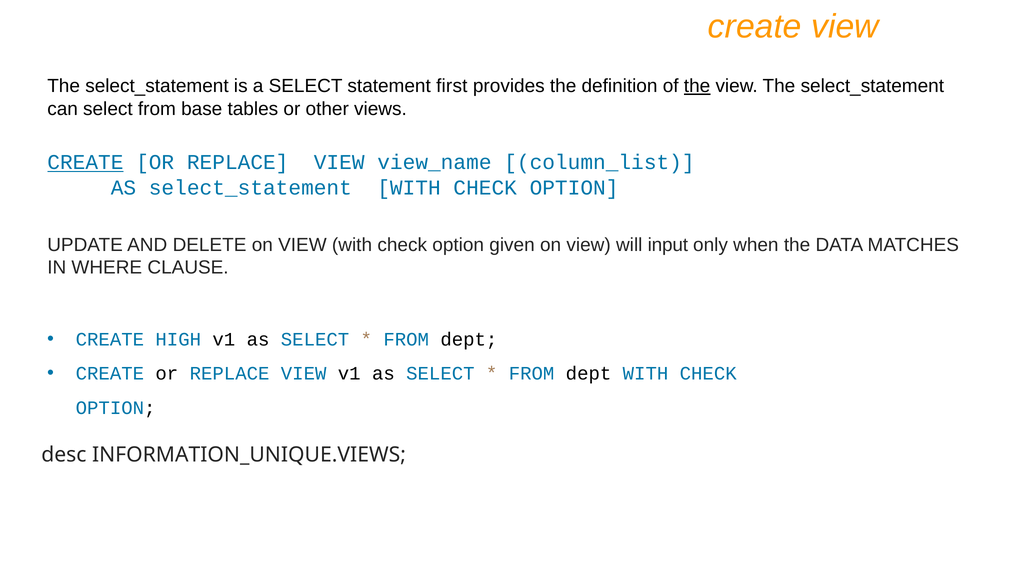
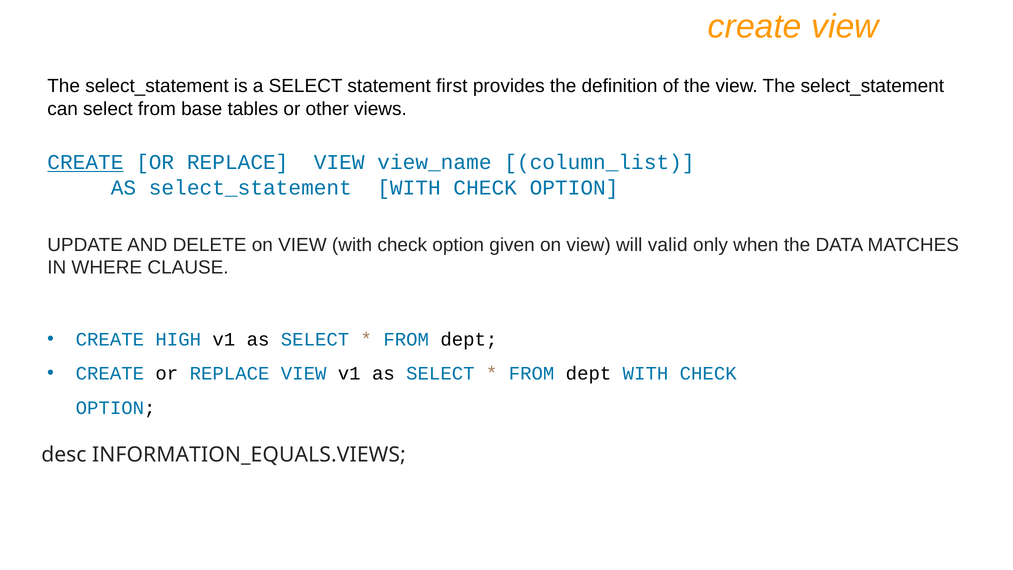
the underline: present -> none (697, 86)
input: input -> valid (668, 245)
INFORMATION_UNIQUE.VIEWS: INFORMATION_UNIQUE.VIEWS -> INFORMATION_EQUALS.VIEWS (249, 455)
